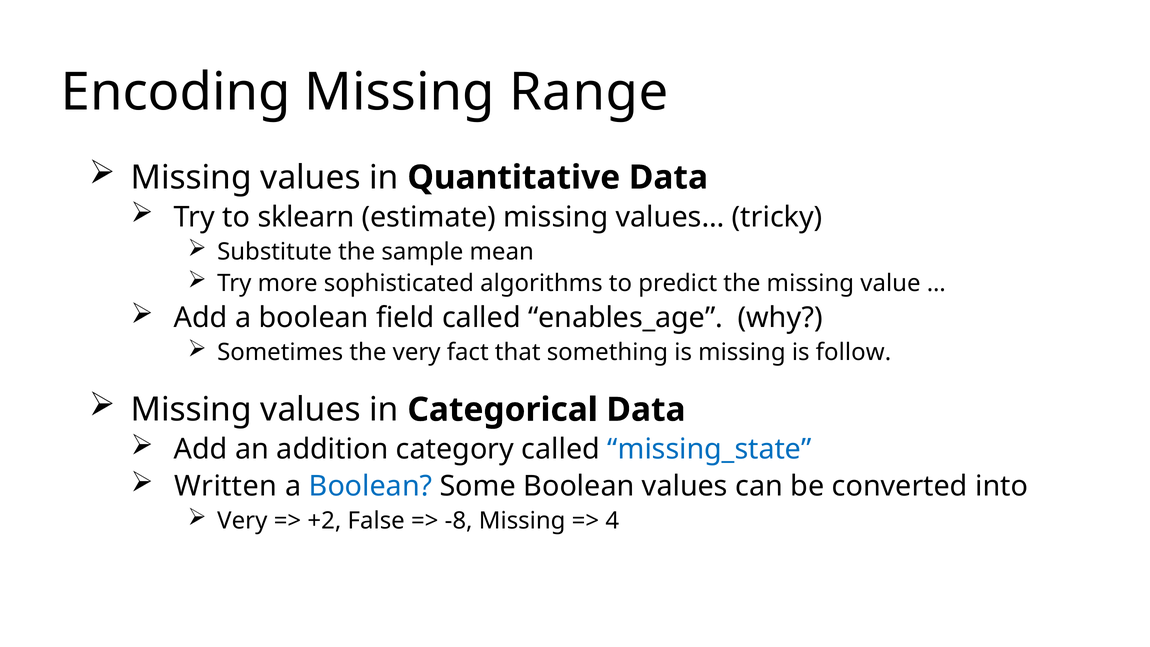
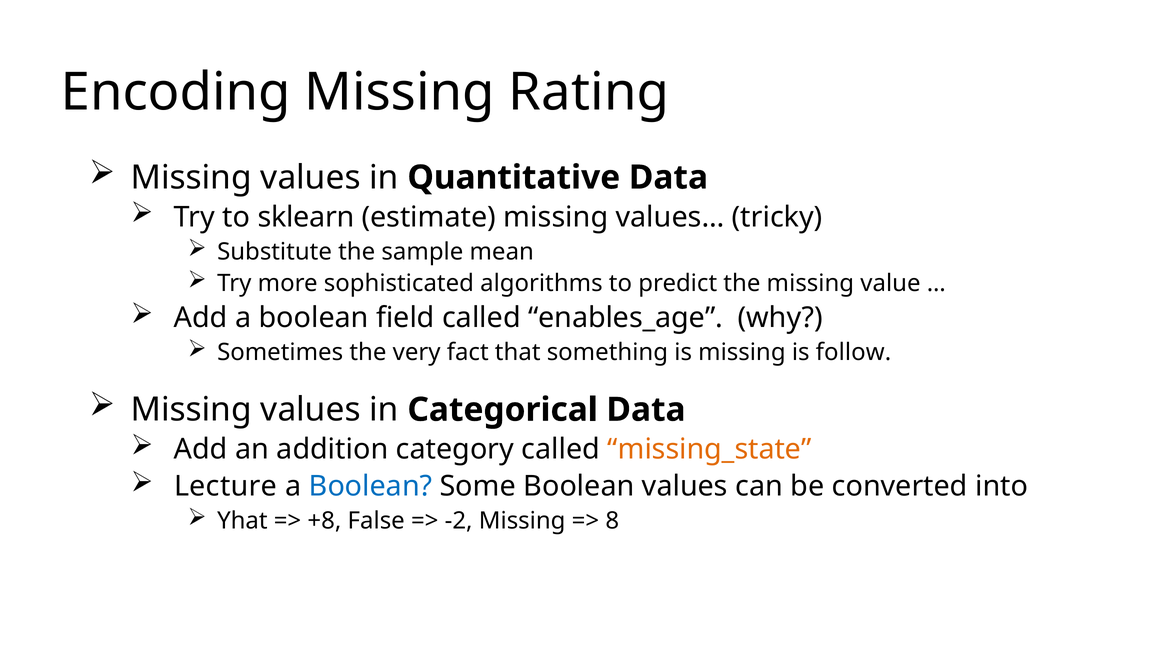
Range: Range -> Rating (589, 92)
missing_state colour: blue -> orange (709, 449)
Written: Written -> Lecture (226, 486)
Very: Very -> Yhat (242, 521)
+2: +2 -> +8 (324, 521)
-8: -8 -> -2 (459, 521)
4: 4 -> 8 (612, 521)
